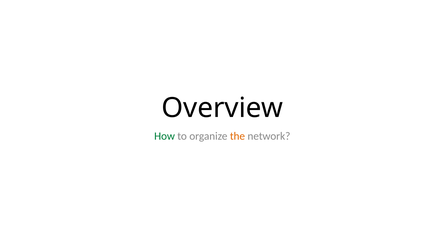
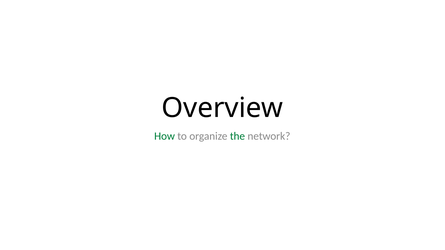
the colour: orange -> green (237, 136)
